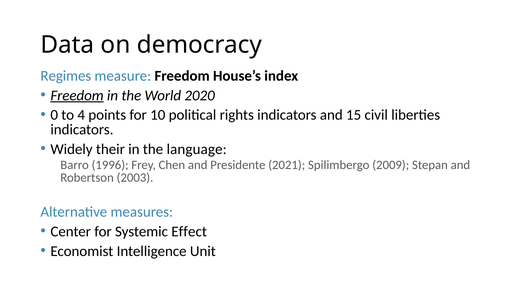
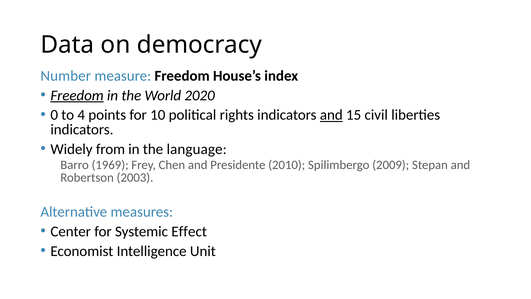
Regimes: Regimes -> Number (66, 76)
and underline: none -> present (331, 115)
their: their -> from (110, 149)
1996: 1996 -> 1969 (110, 165)
2021: 2021 -> 2010 (287, 165)
